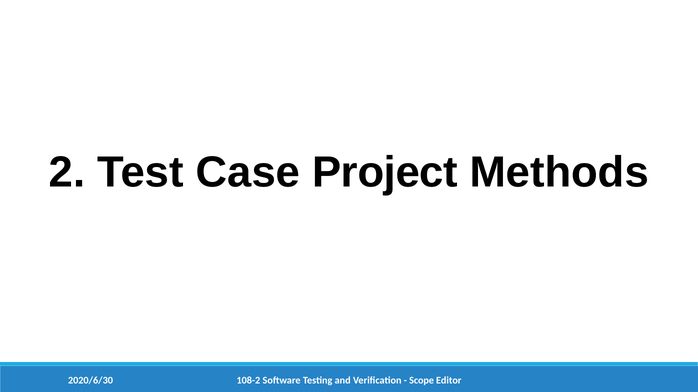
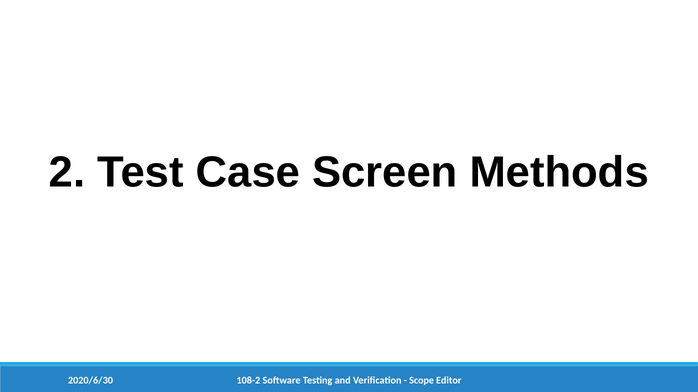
Project: Project -> Screen (385, 173)
